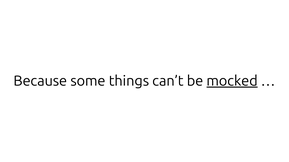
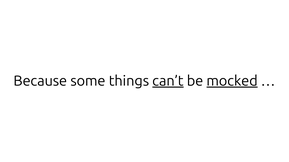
can’t underline: none -> present (168, 81)
